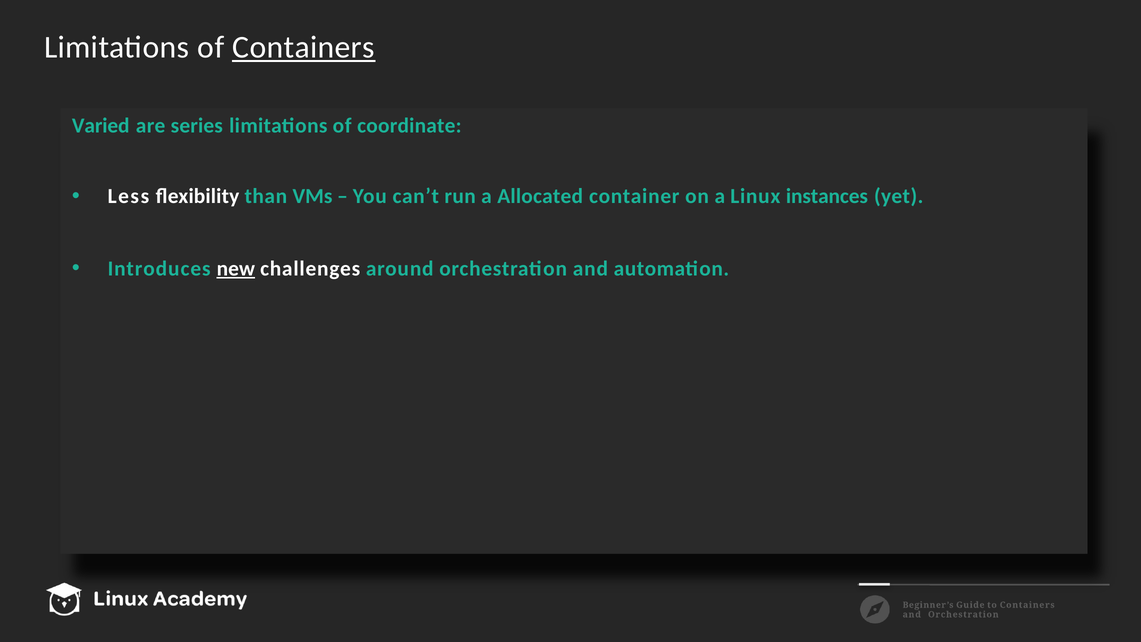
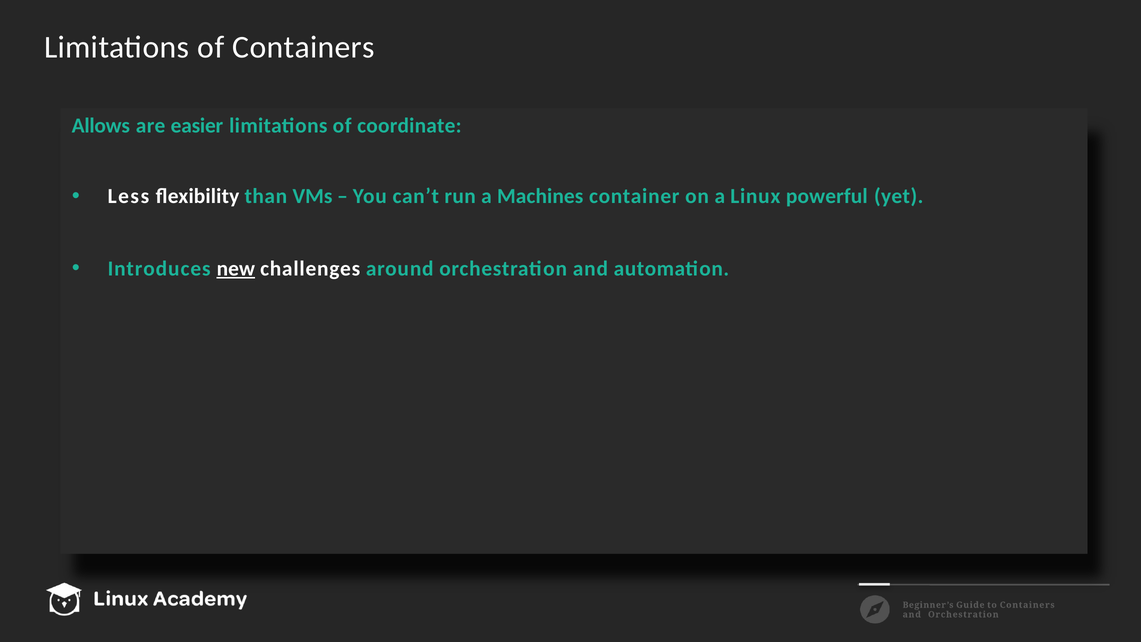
Containers underline: present -> none (303, 47)
Varied: Varied -> Allows (101, 126)
series: series -> easier (197, 126)
Allocated: Allocated -> Machines (540, 196)
instances: instances -> powerful (827, 196)
